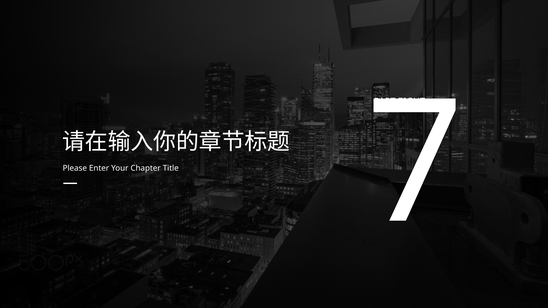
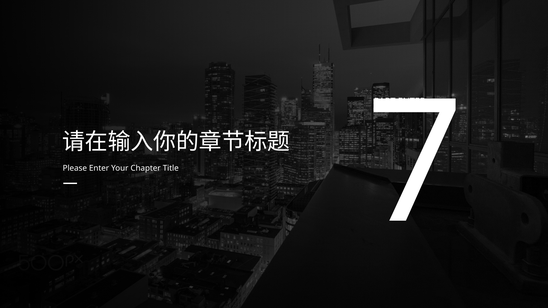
PART EIGHT: EIGHT -> ENTER (412, 102)
